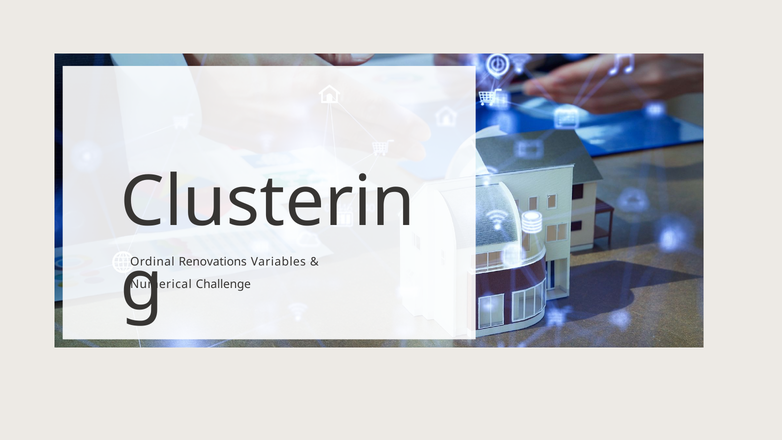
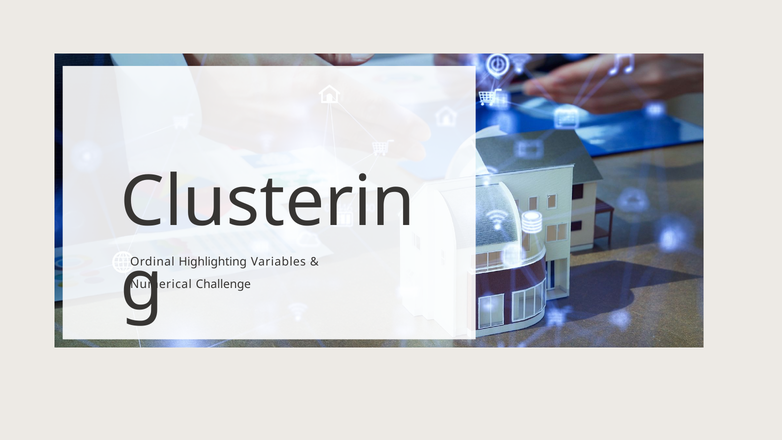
Renovations: Renovations -> Highlighting (213, 262)
